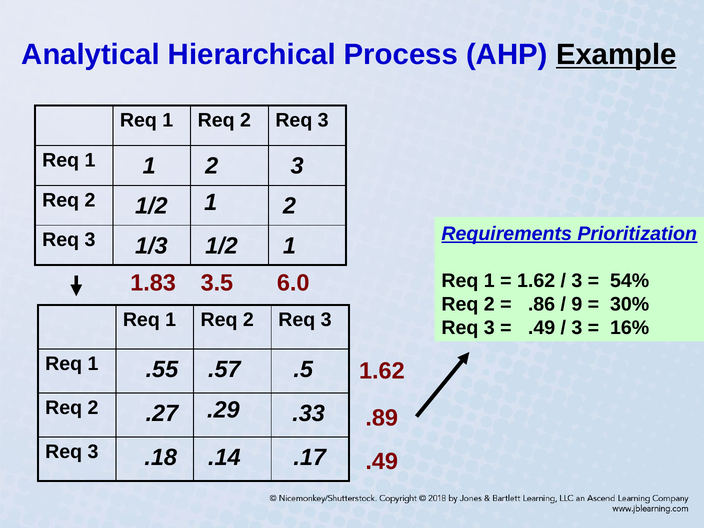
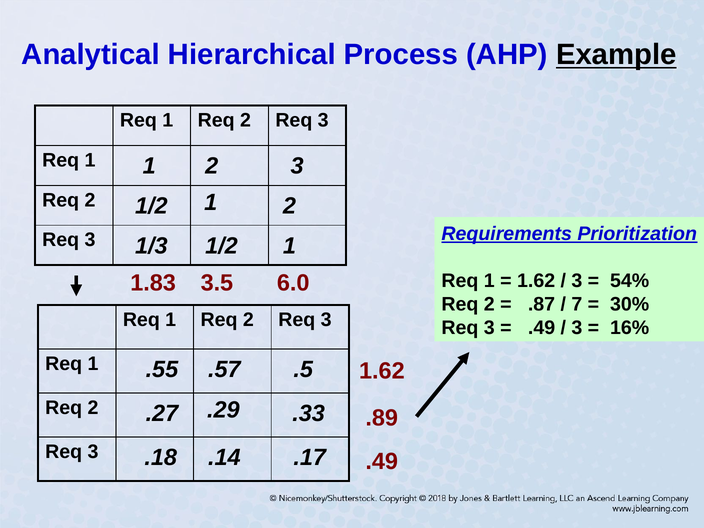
.86: .86 -> .87 (542, 304)
9: 9 -> 7 (577, 304)
